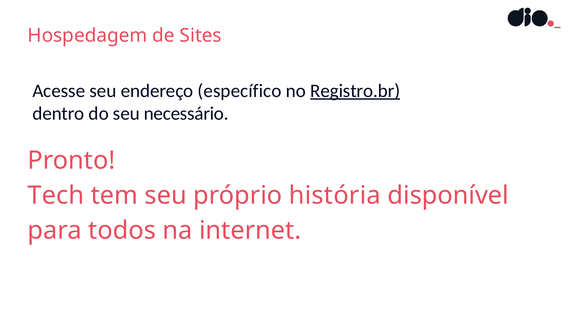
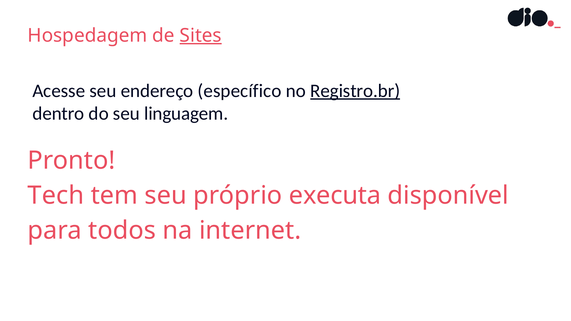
Sites underline: none -> present (201, 36)
necessário: necessário -> linguagem (186, 114)
história: história -> executa (335, 196)
